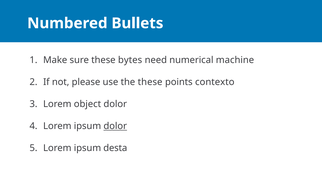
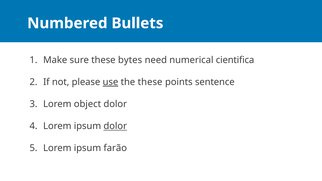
machine: machine -> cientifica (235, 60)
use underline: none -> present (110, 82)
contexto: contexto -> sentence (215, 82)
desta: desta -> farão (115, 148)
